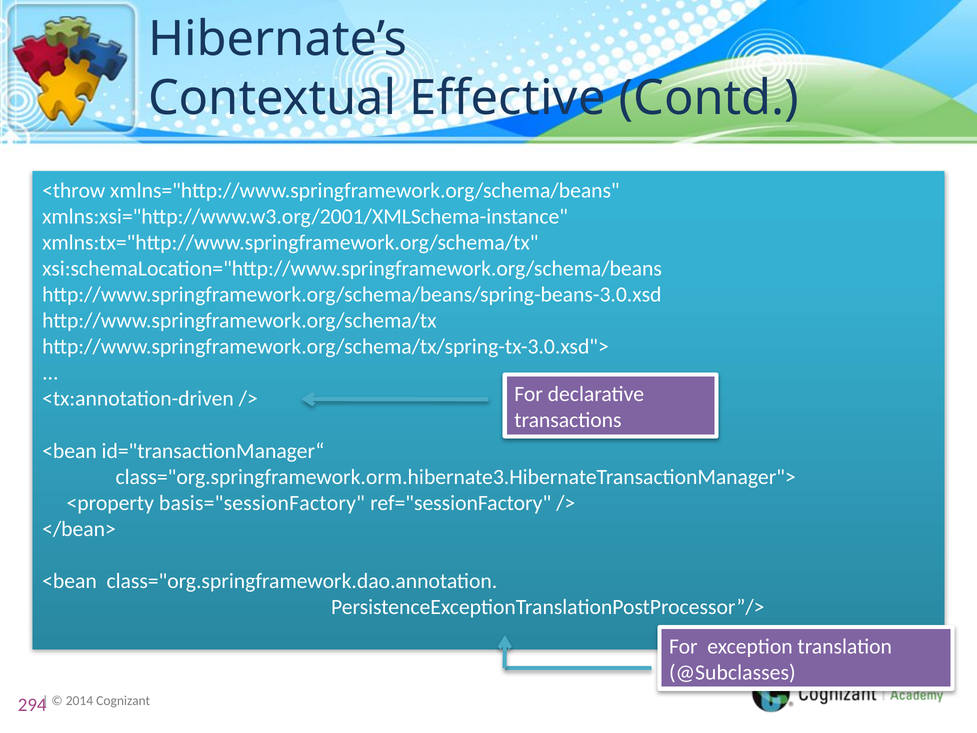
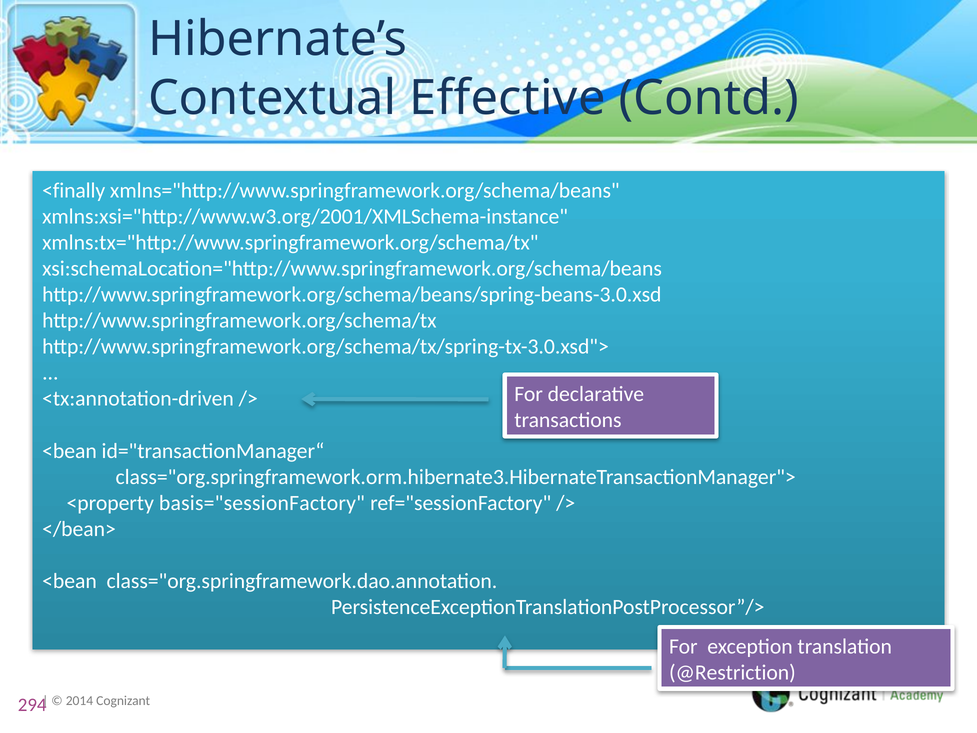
<throw: <throw -> <finally (74, 190)
@Subclasses: @Subclasses -> @Restriction (732, 672)
